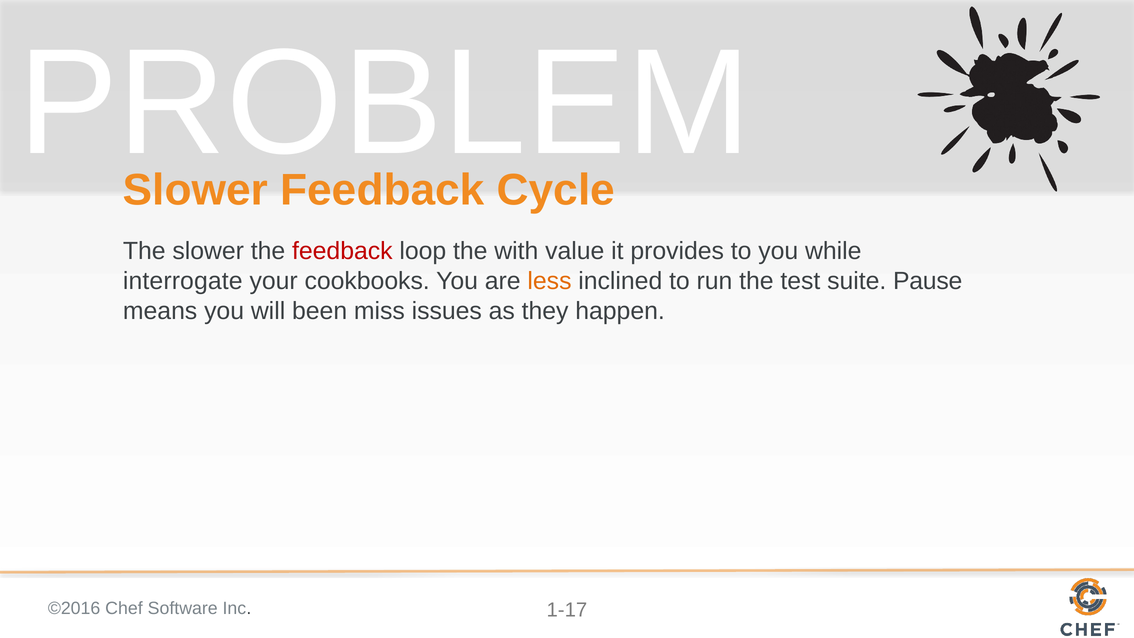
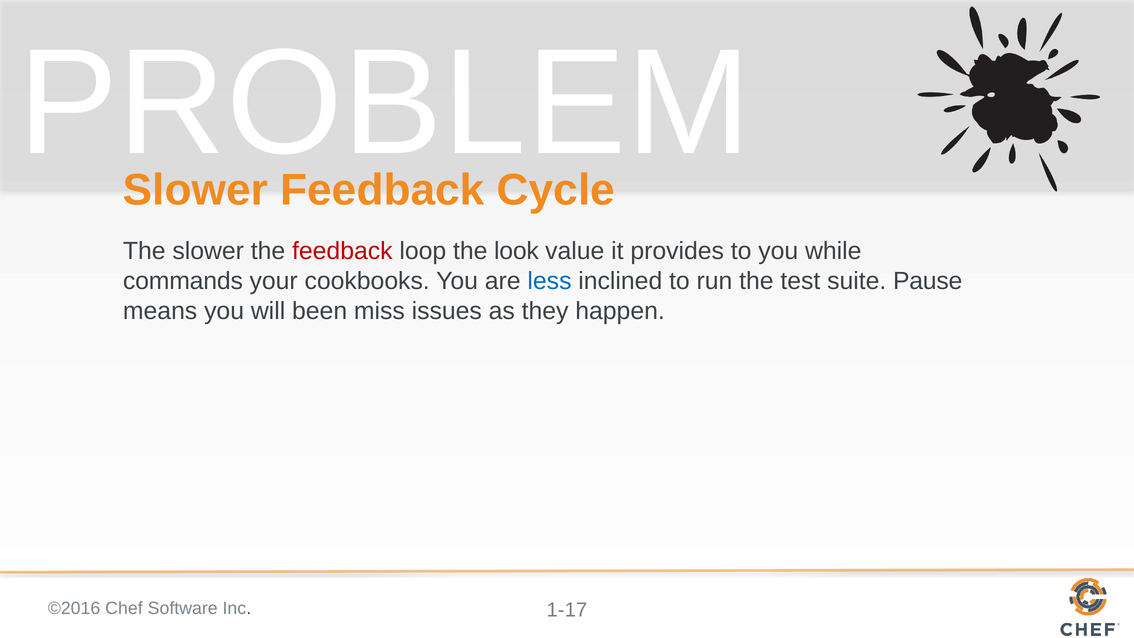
with: with -> look (516, 251)
interrogate: interrogate -> commands (183, 281)
less colour: orange -> blue (550, 281)
